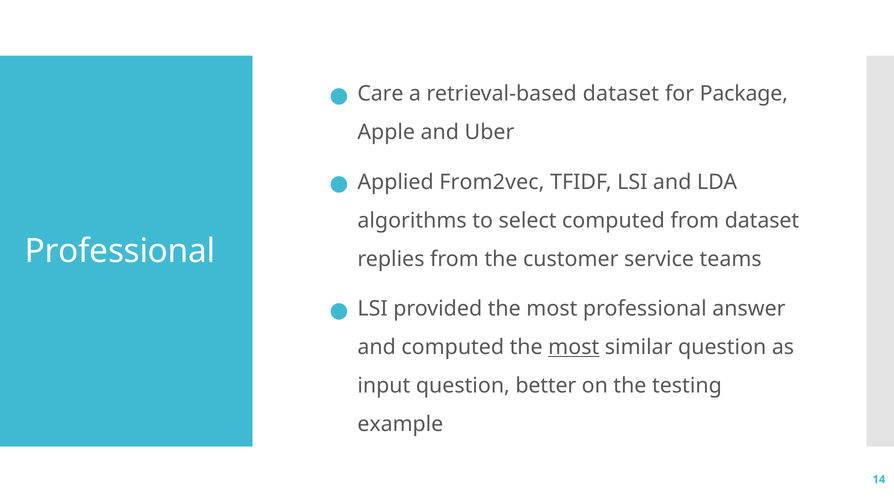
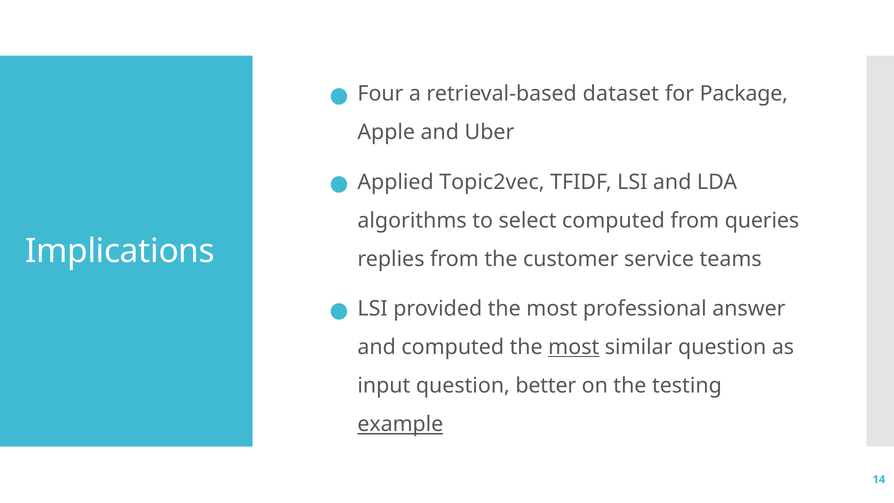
Care: Care -> Four (380, 94)
From2vec: From2vec -> Topic2vec (492, 182)
from dataset: dataset -> queries (762, 221)
Professional: Professional -> Implications (120, 251)
example underline: none -> present (400, 424)
